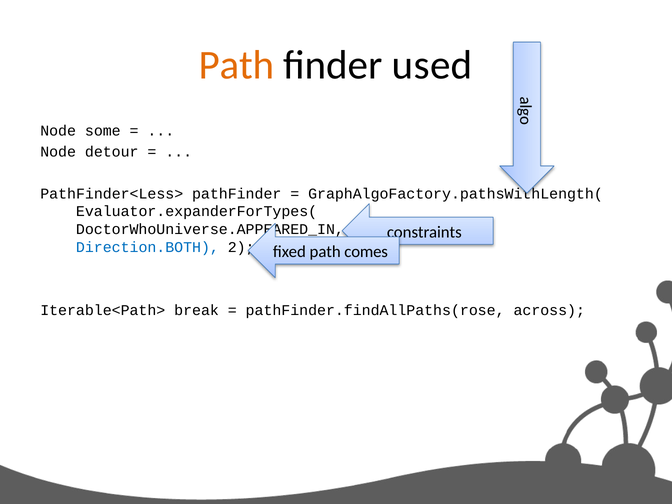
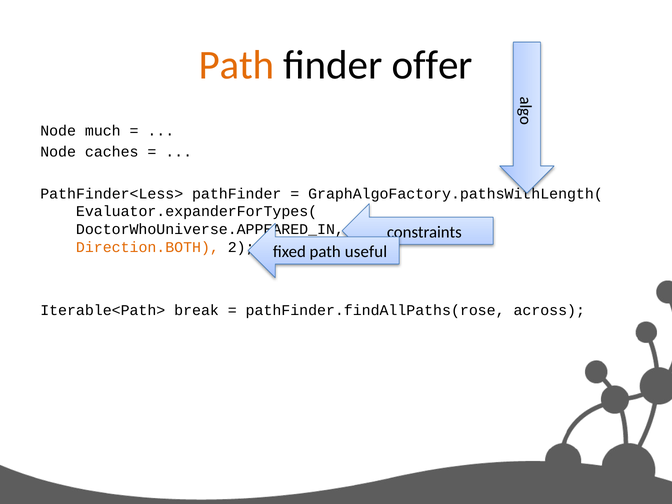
used: used -> offer (432, 65)
some: some -> much (103, 131)
detour: detour -> caches (112, 152)
Direction.BOTH colour: blue -> orange (147, 247)
comes: comes -> useful (366, 252)
